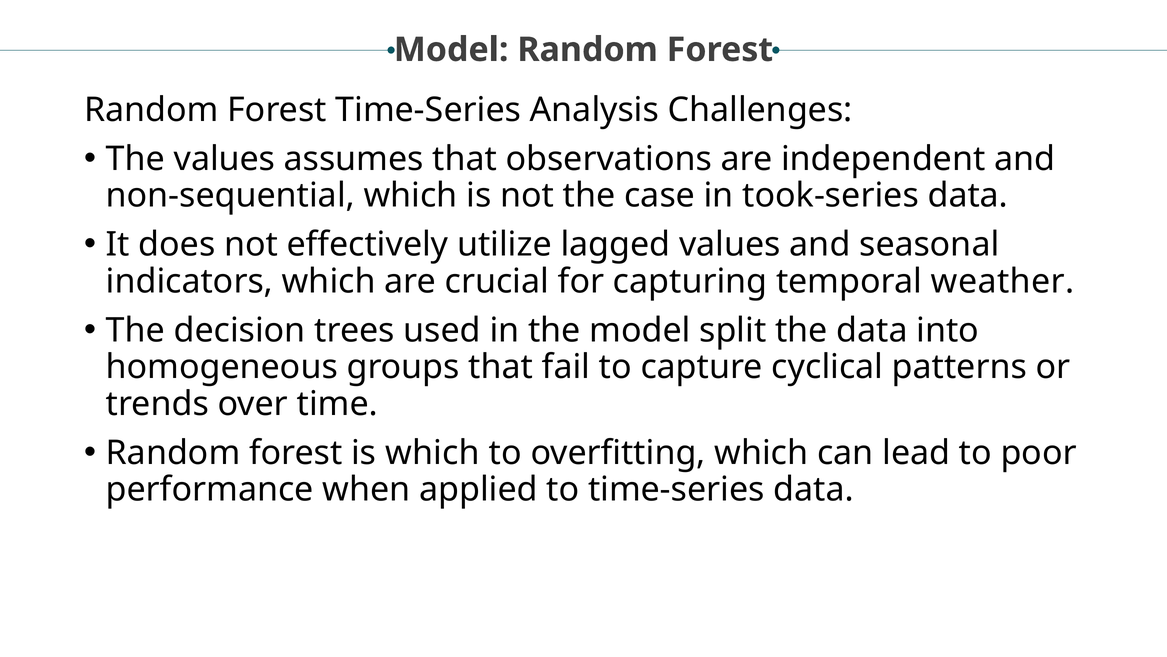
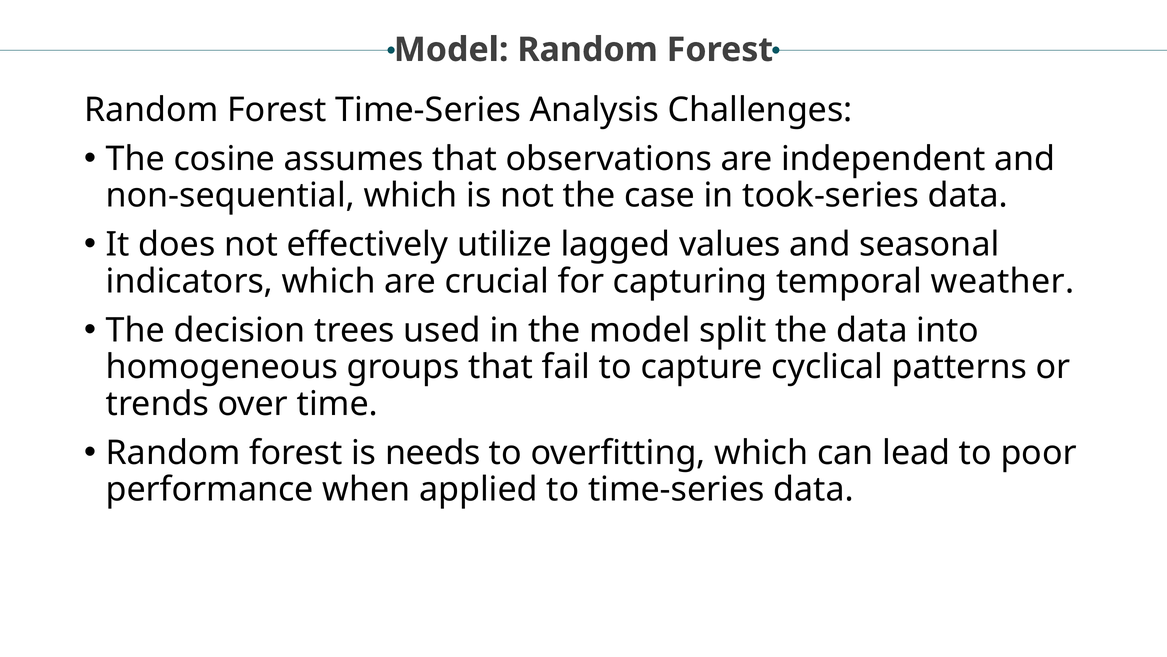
The values: values -> cosine (224, 159)
is which: which -> needs (433, 453)
